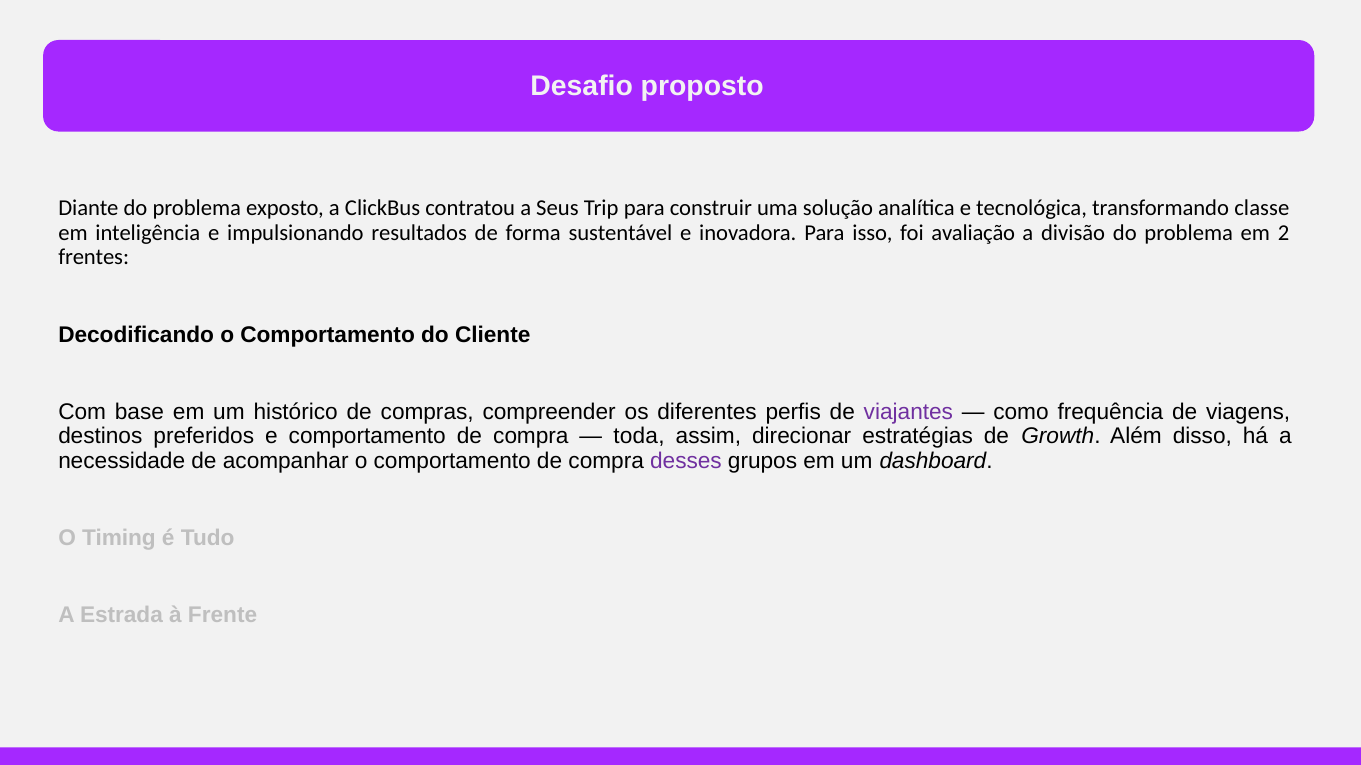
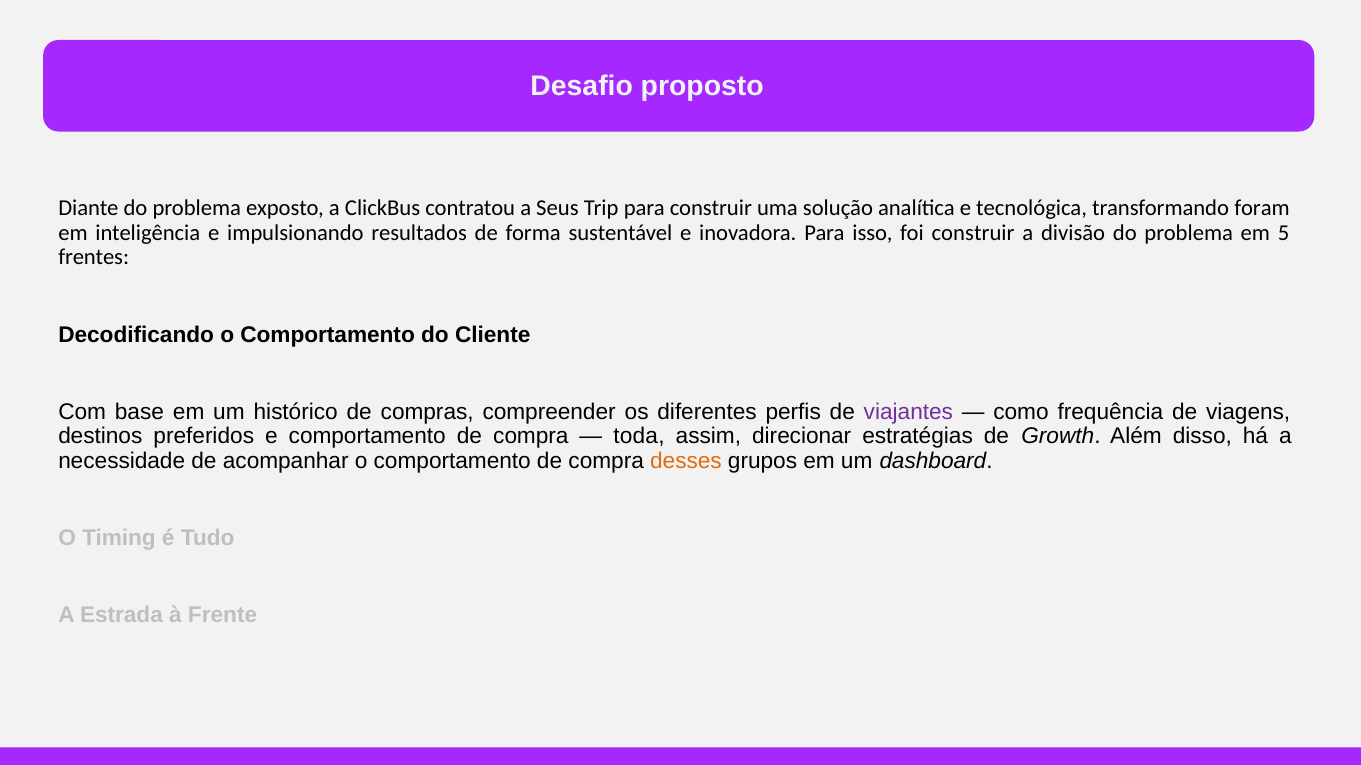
classe: classe -> foram (1262, 209)
foi avaliação: avaliação -> construir (973, 233)
2: 2 -> 5 (1283, 233)
desses colour: purple -> orange (686, 461)
